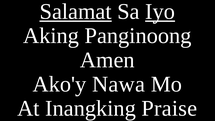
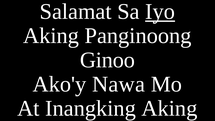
Salamat underline: present -> none (76, 12)
Amen: Amen -> Ginoo (107, 60)
Inangking Praise: Praise -> Aking (169, 108)
